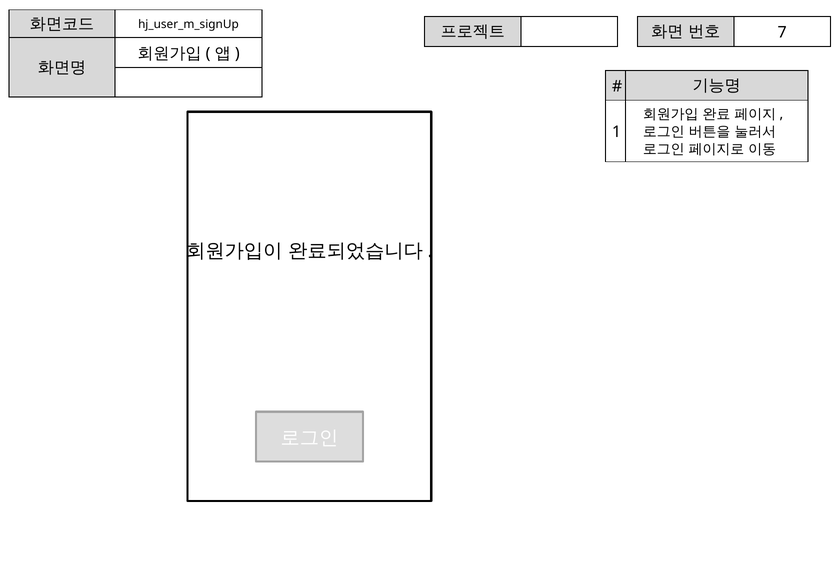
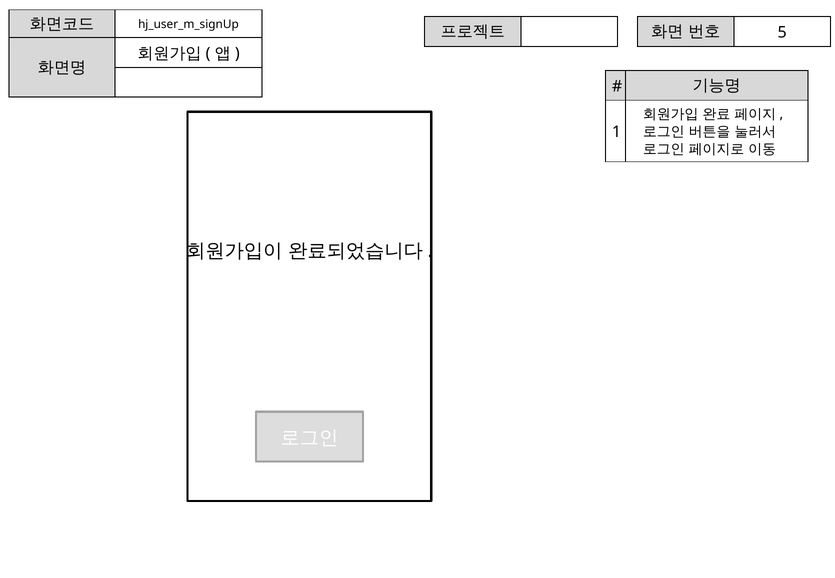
7: 7 -> 5 (782, 32)
